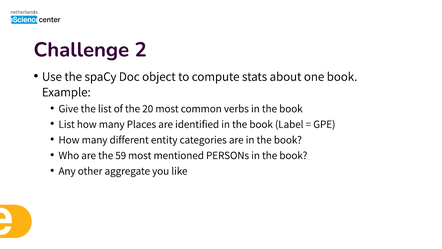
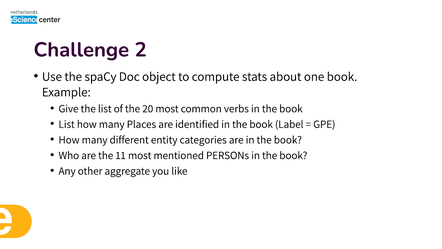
59: 59 -> 11 (121, 155)
